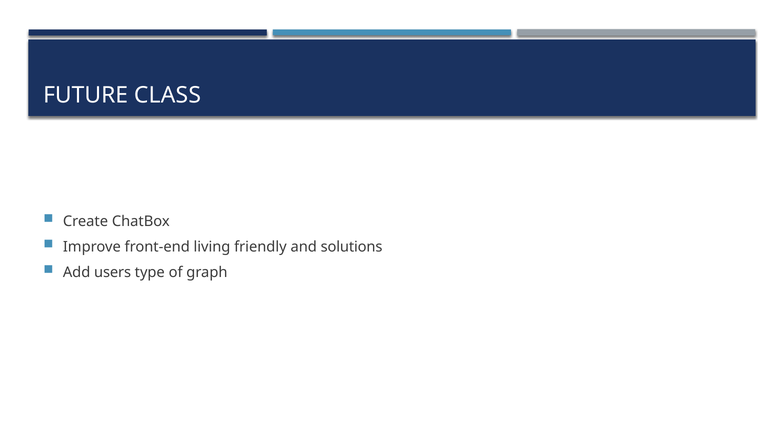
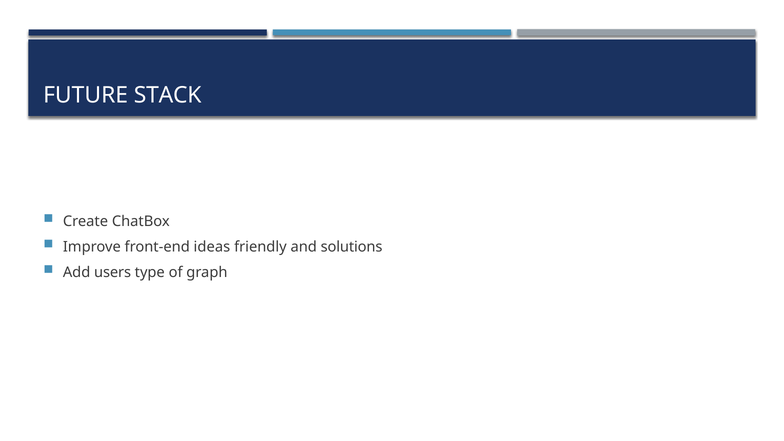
CLASS: CLASS -> STACK (168, 95)
living: living -> ideas (212, 247)
